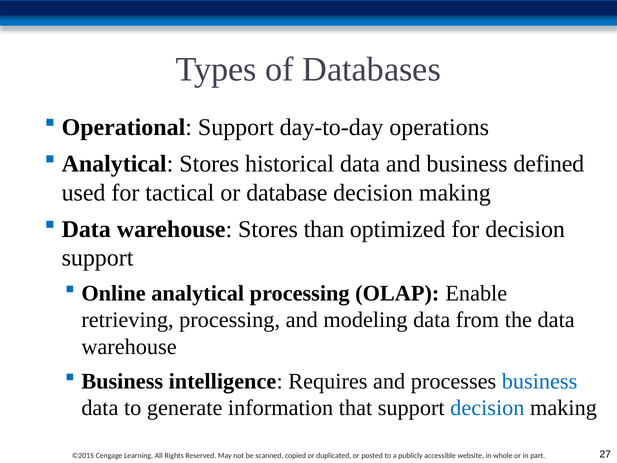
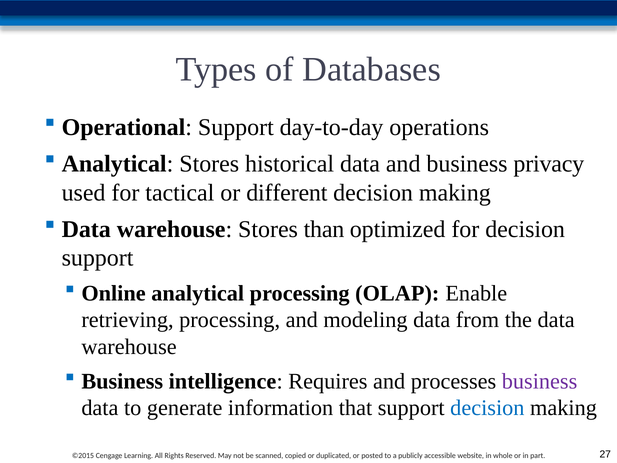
defined: defined -> privacy (549, 164)
database: database -> different (287, 192)
business colour: blue -> purple (540, 381)
